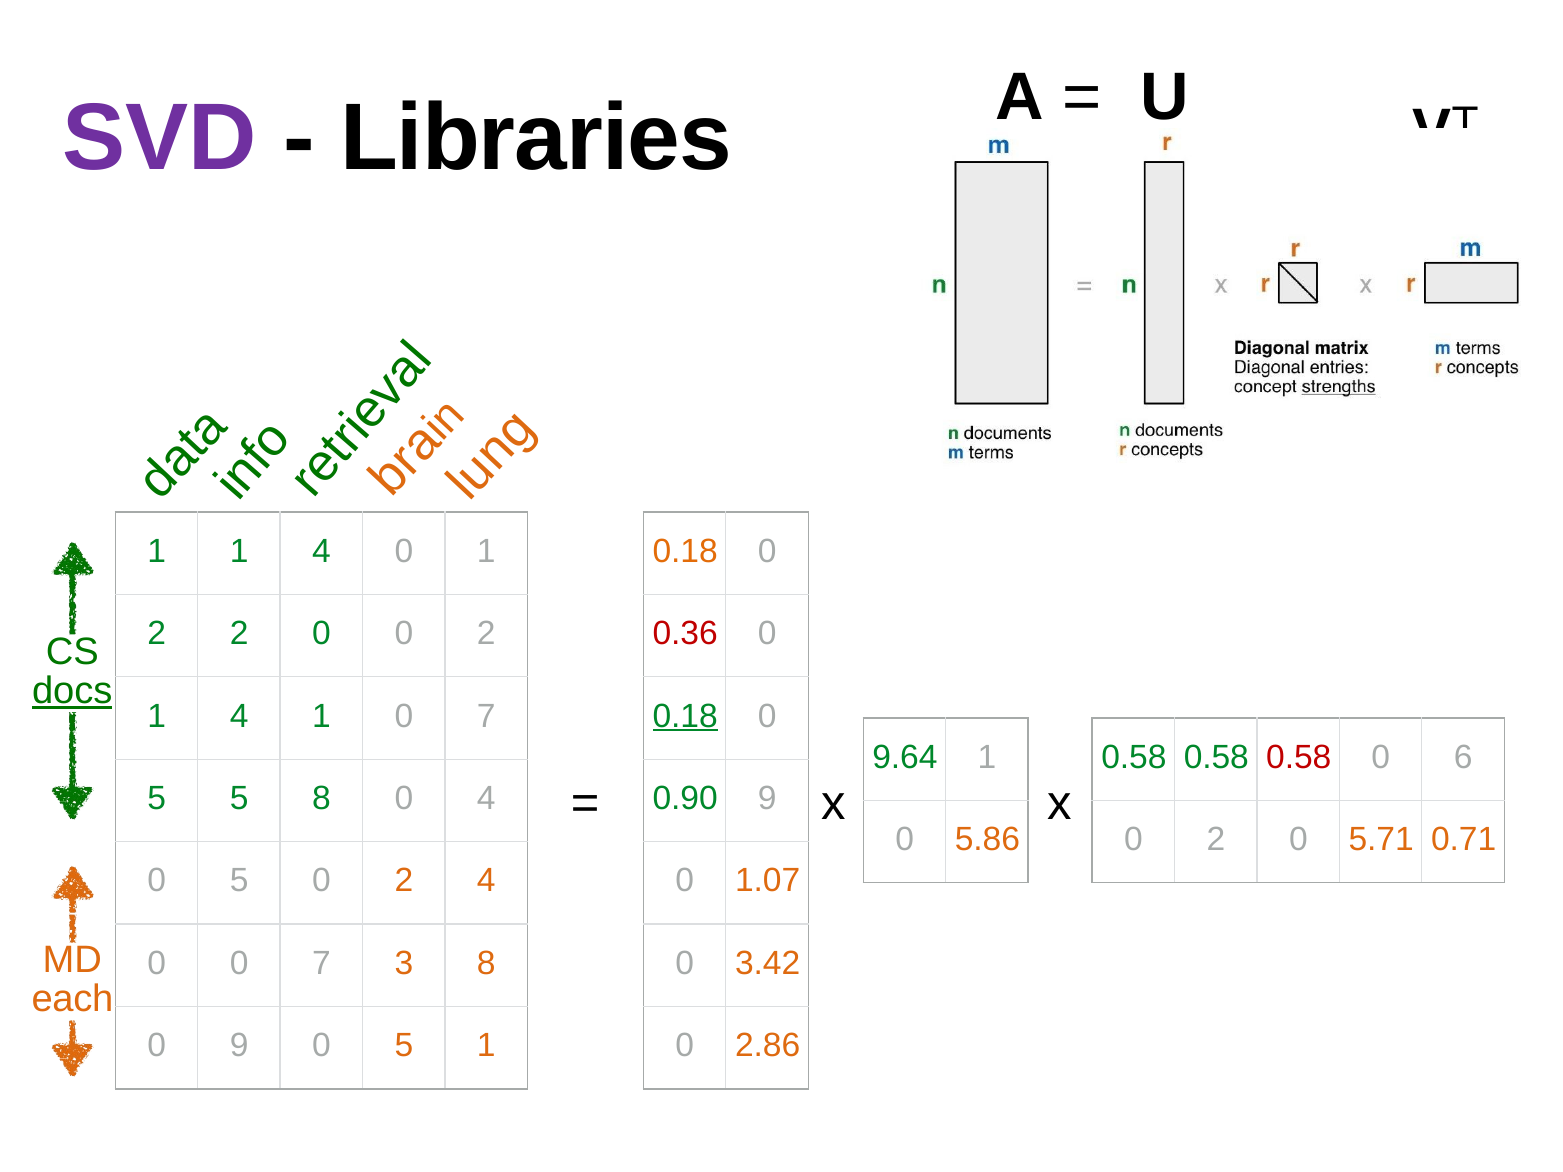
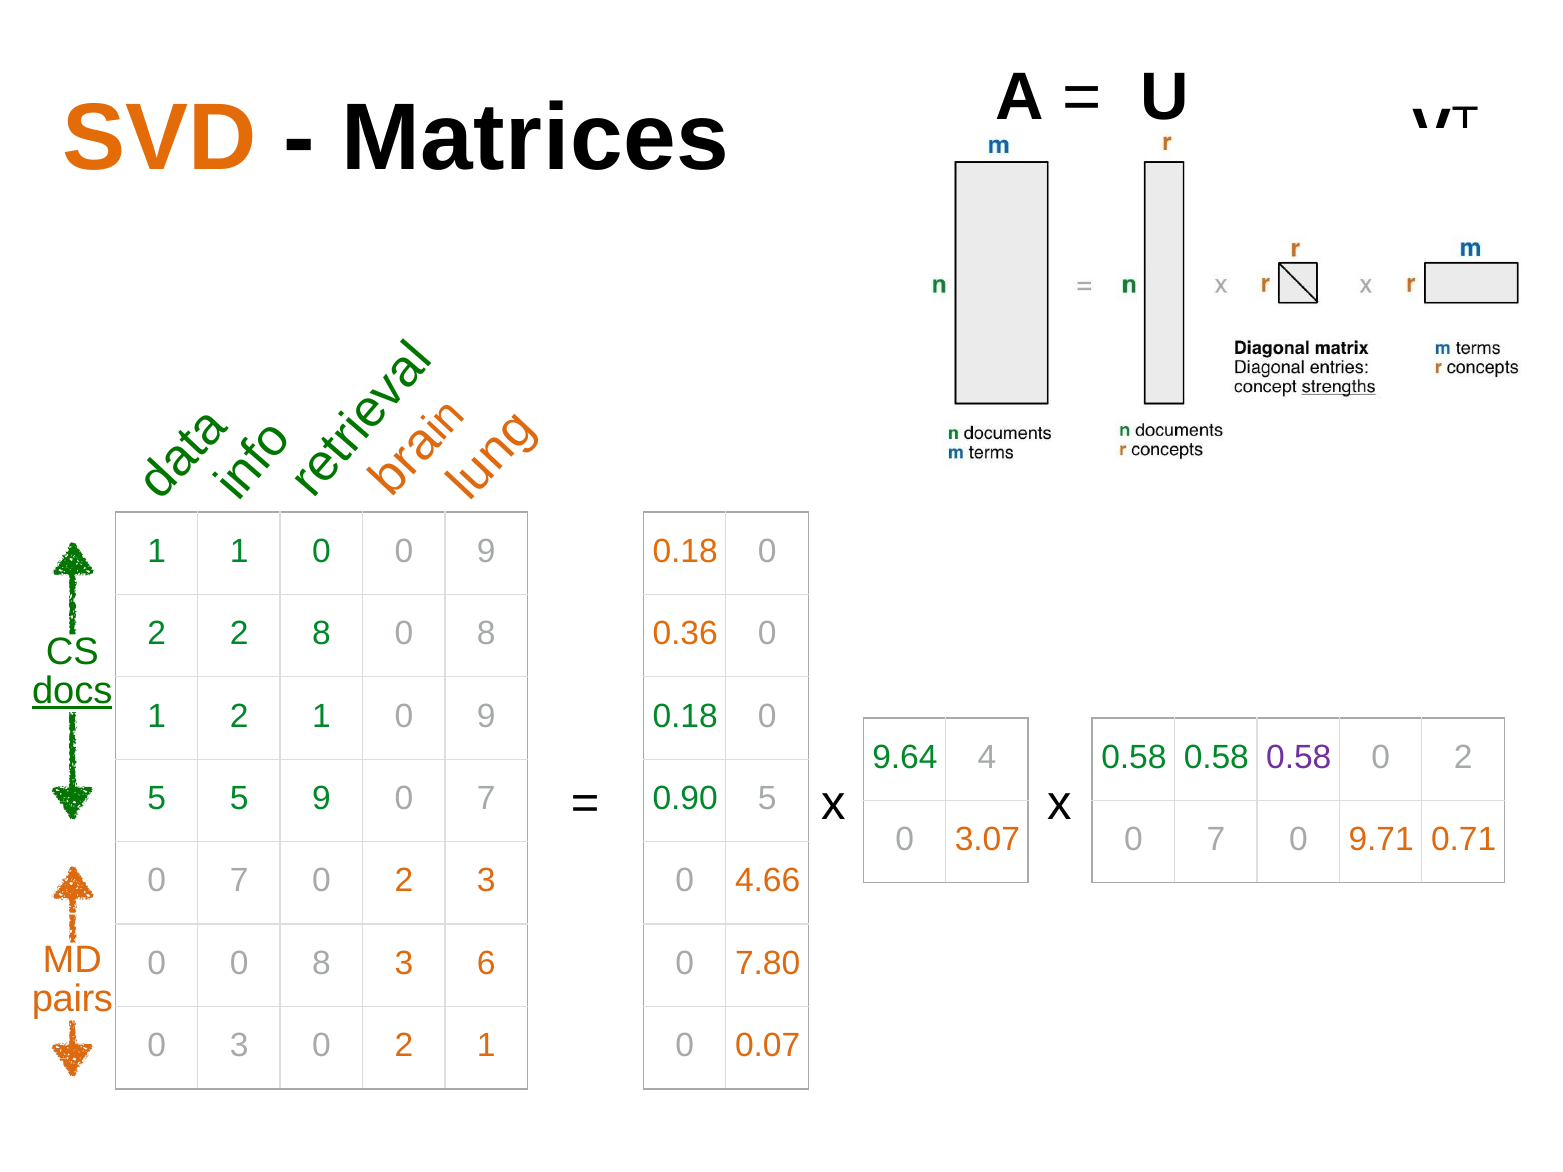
SVD colour: purple -> orange (160, 138)
Libraries: Libraries -> Matrices (535, 138)
1 1 4: 4 -> 0 (321, 551)
1: 1 -> 9 (486, 551)
2 2 0: 0 -> 8 (321, 634)
2: 2 -> 8 (486, 634)
0.36 colour: red -> orange (685, 634)
4: 4 -> 2 (239, 716)
1 0 7: 7 -> 9 (486, 716)
0.18 underline: present -> none (685, 716)
9.64 1: 1 -> 4 (987, 757)
0.58 colour: red -> purple (1299, 757)
6: 6 -> 2 (1463, 757)
5 8: 8 -> 9 (321, 799)
4: 4 -> 7 (486, 799)
0.90 9: 9 -> 5 (767, 799)
5.86: 5.86 -> 3.07 (987, 840)
2: 2 -> 7 (1216, 840)
5.71: 5.71 -> 9.71 (1381, 840)
5: 5 -> 7 (239, 881)
2 4: 4 -> 3 (486, 881)
1.07: 1.07 -> 4.66 (768, 881)
0 0 7: 7 -> 8 (321, 963)
3 8: 8 -> 6 (486, 963)
3.42: 3.42 -> 7.80 (768, 963)
each: each -> pairs (72, 999)
0 9: 9 -> 3 (239, 1046)
5: 5 -> 2 (404, 1046)
2.86: 2.86 -> 0.07 (768, 1046)
